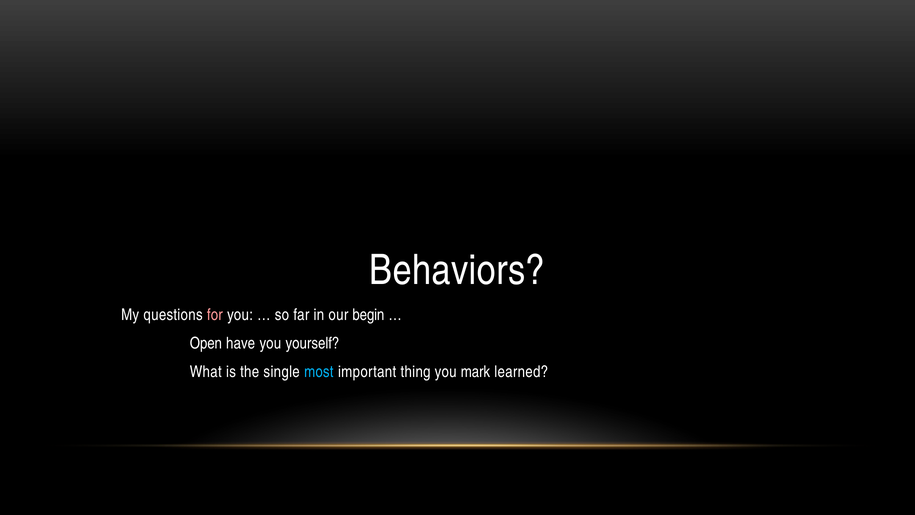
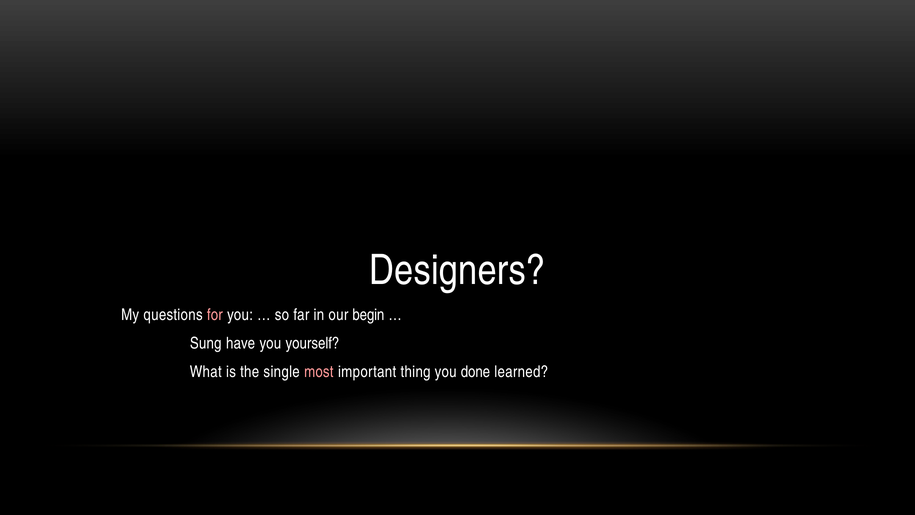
Behaviors: Behaviors -> Designers (457, 270)
Open: Open -> Sung (206, 343)
most colour: light blue -> pink (319, 372)
mark: mark -> done (475, 372)
